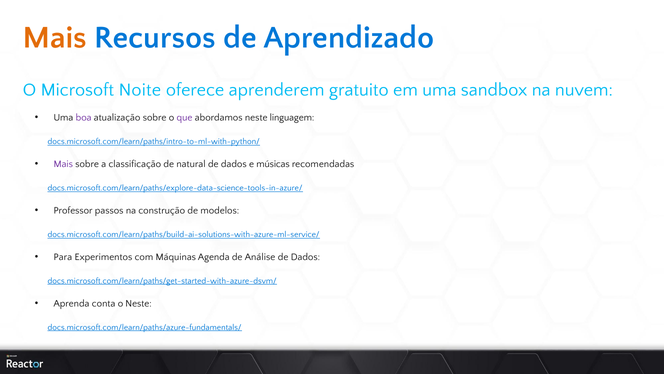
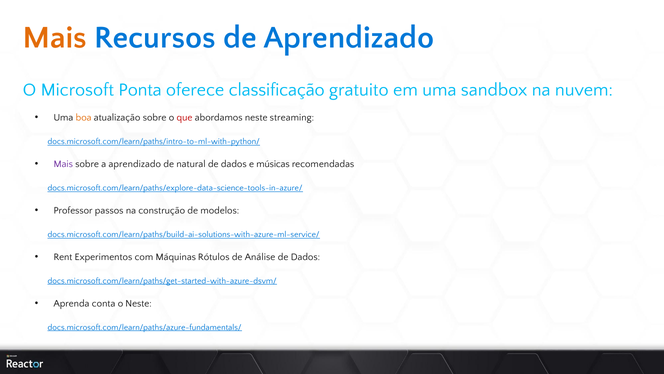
Noite: Noite -> Ponta (140, 89)
aprenderem: aprenderem -> classificação (277, 89)
boa colour: purple -> orange (84, 117)
que colour: purple -> red (185, 117)
linguagem: linguagem -> streaming (292, 117)
a classificação: classificação -> aprendizado (135, 164)
Para: Para -> Rent (63, 257)
Agenda: Agenda -> Rótulos (214, 257)
